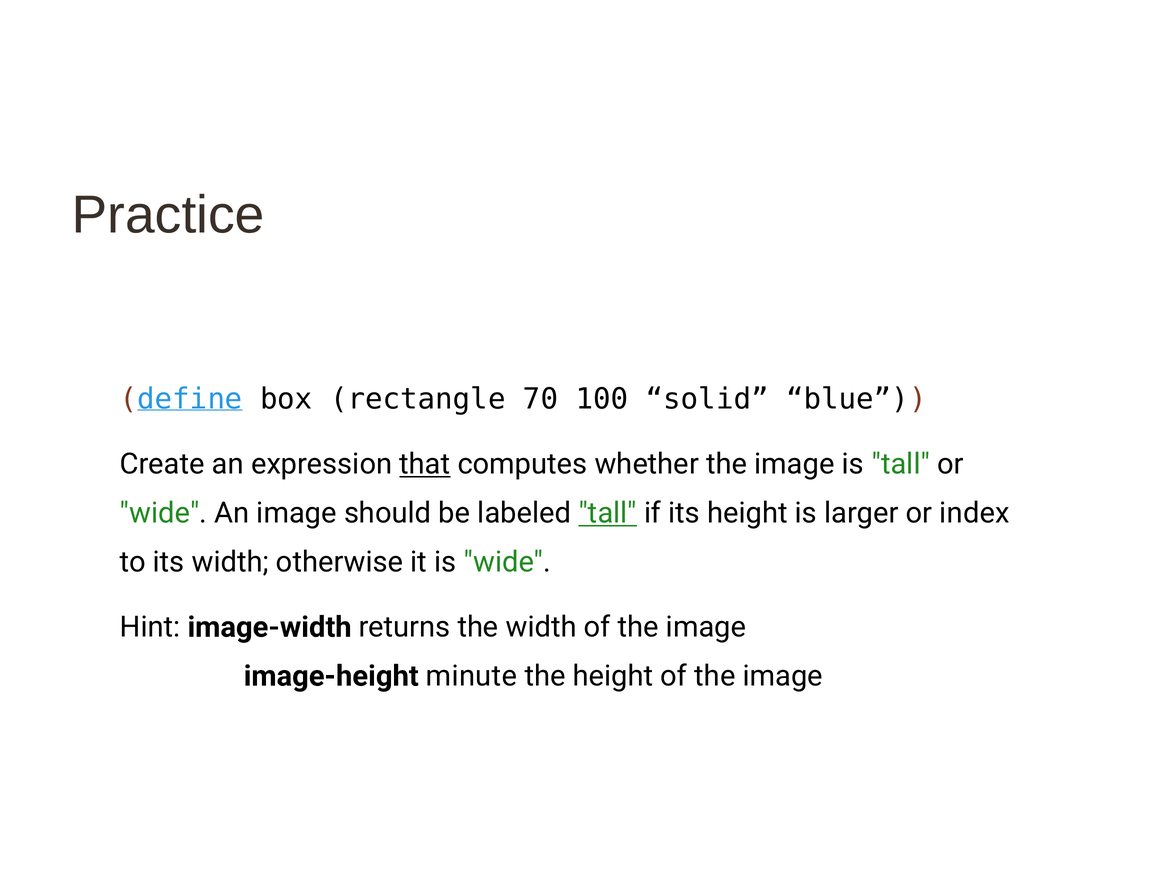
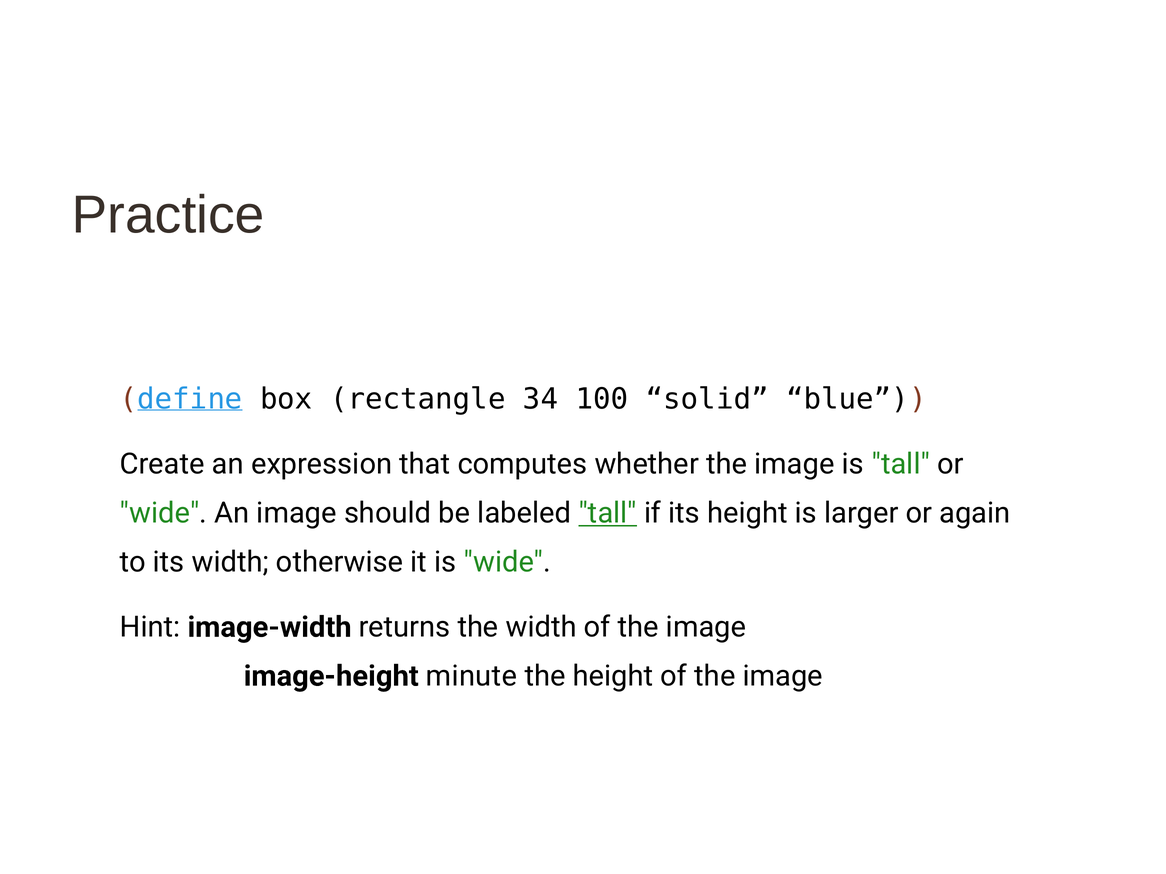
70: 70 -> 34 (541, 399)
that underline: present -> none (425, 465)
index: index -> again (975, 513)
